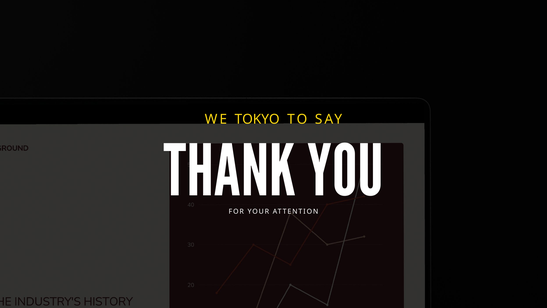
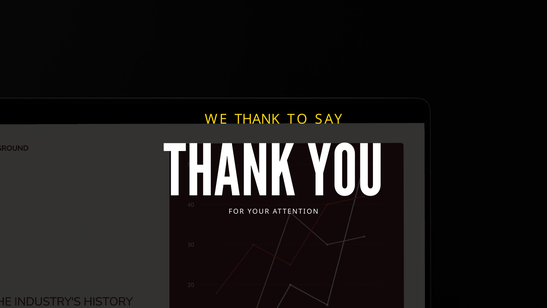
WE TOKYO: TOKYO -> THANK (257, 119)
